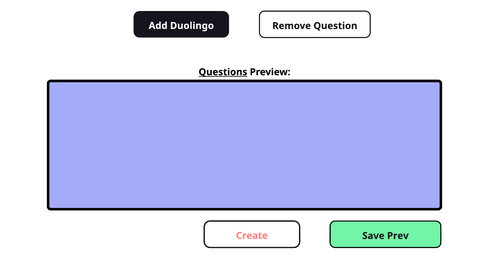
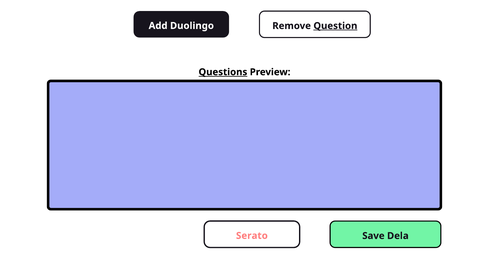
Question underline: none -> present (335, 26)
Create: Create -> Serato (252, 236)
Prev: Prev -> Dela (398, 236)
